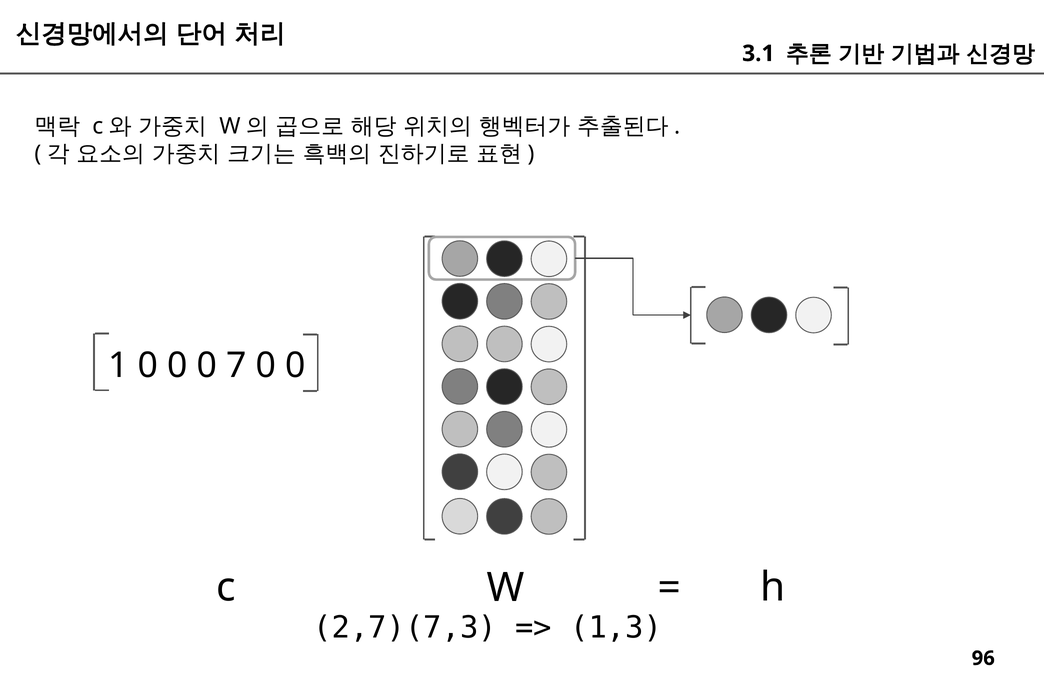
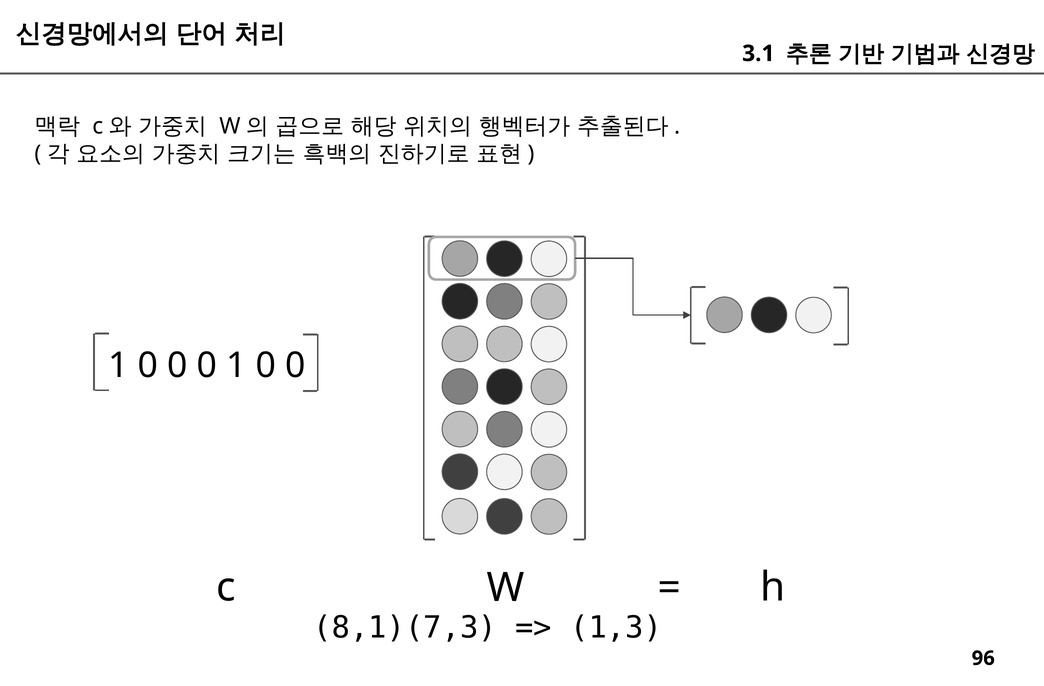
0 7: 7 -> 1 (237, 365)
2,7)(7,3: 2,7)(7,3 -> 8,1)(7,3 (405, 627)
